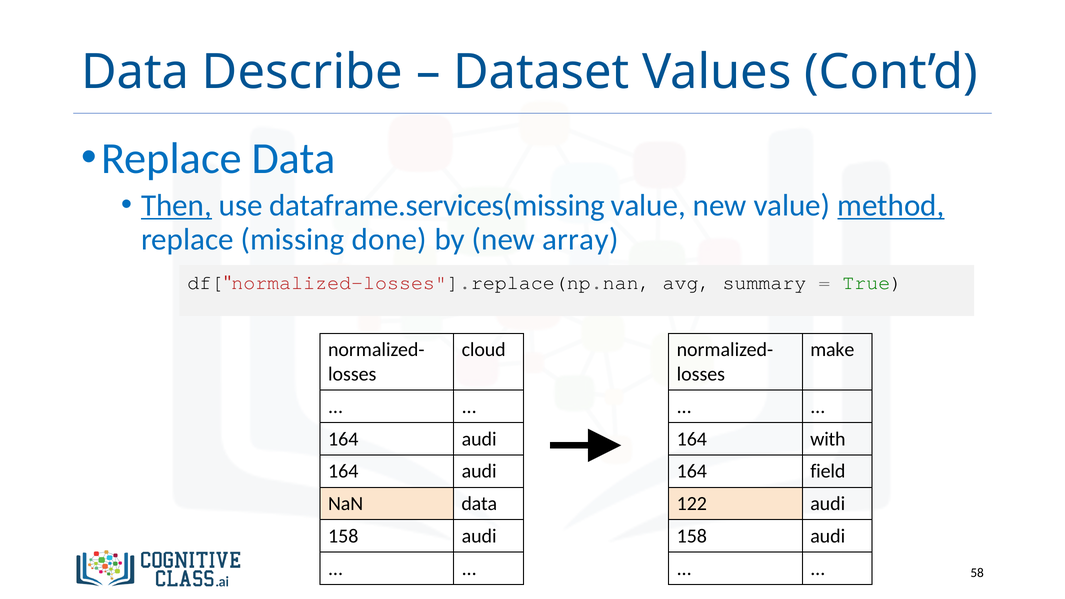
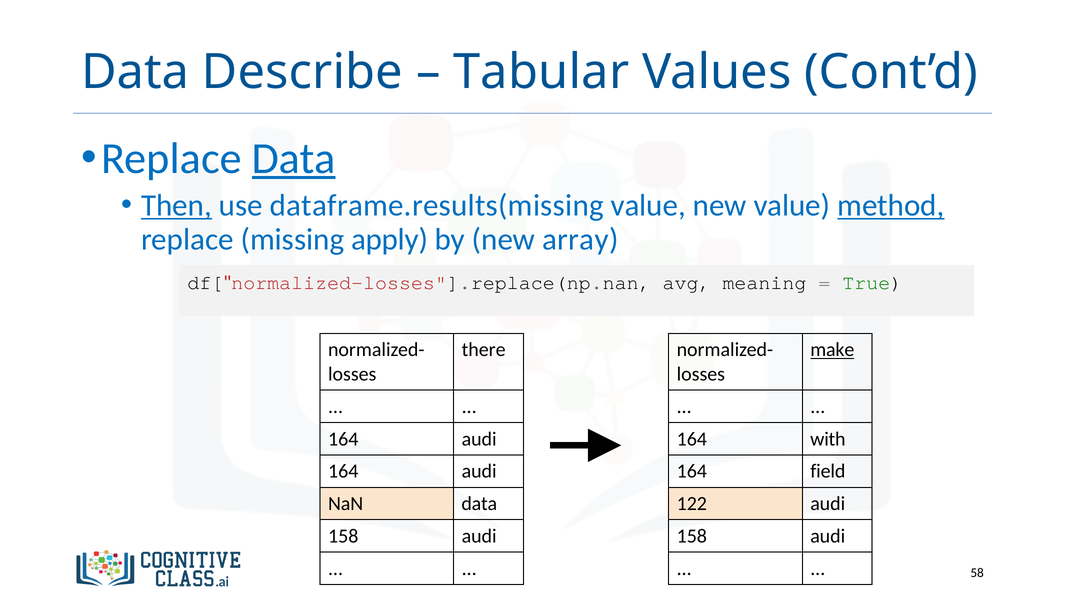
Dataset: Dataset -> Tabular (541, 72)
Data underline: none -> present (294, 158)
dataframe.services(missing: dataframe.services(missing -> dataframe.results(missing (437, 205)
done: done -> apply (390, 240)
summary: summary -> meaning (764, 282)
cloud: cloud -> there (484, 350)
make underline: none -> present (832, 350)
